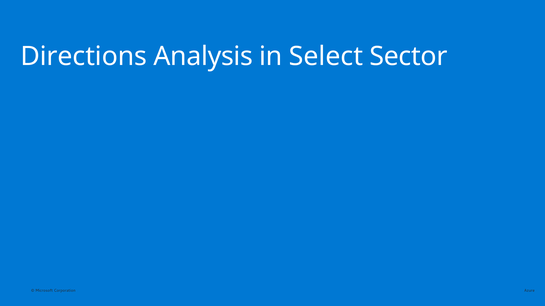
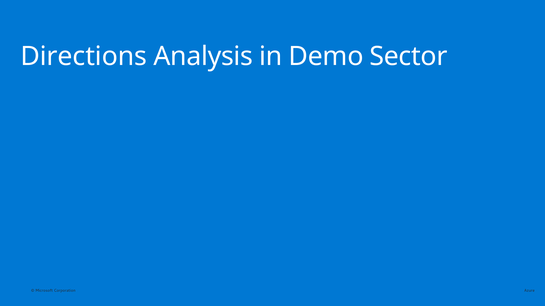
Select: Select -> Demo (326, 56)
